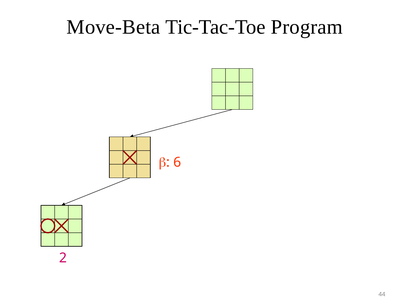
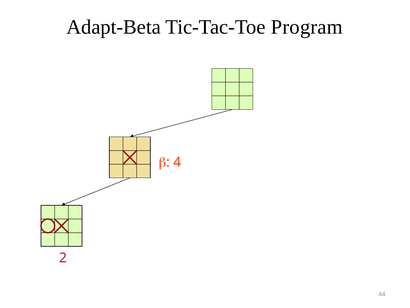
Move-Beta: Move-Beta -> Adapt-Beta (114, 27)
6: 6 -> 4 (177, 162)
